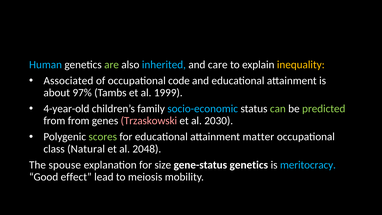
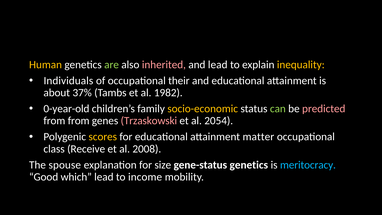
Human colour: light blue -> yellow (46, 65)
inherited colour: light blue -> pink (164, 65)
and care: care -> lead (218, 65)
Associated: Associated -> Individuals (68, 81)
code: code -> their (179, 81)
97%: 97% -> 37% (82, 93)
1999: 1999 -> 1982 (168, 93)
4-year-old: 4-year-old -> 0-year-old (66, 109)
socio-economic colour: light blue -> yellow (203, 109)
predicted colour: light green -> pink (324, 109)
2030: 2030 -> 2054 (219, 121)
scores colour: light green -> yellow (103, 137)
Natural: Natural -> Receive (86, 149)
2048: 2048 -> 2008 (147, 149)
effect: effect -> which (76, 177)
meiosis: meiosis -> income (145, 177)
